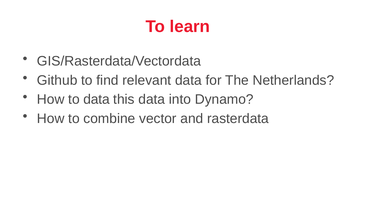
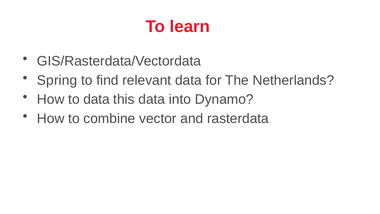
Github: Github -> Spring (57, 80)
